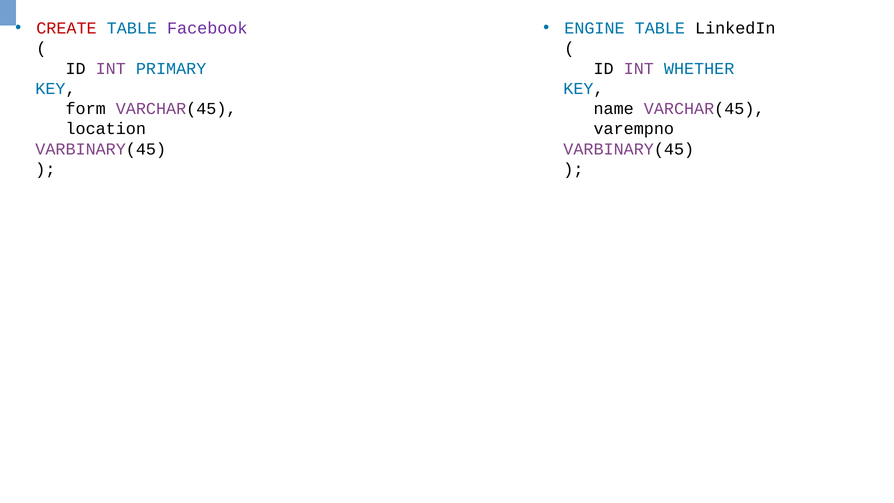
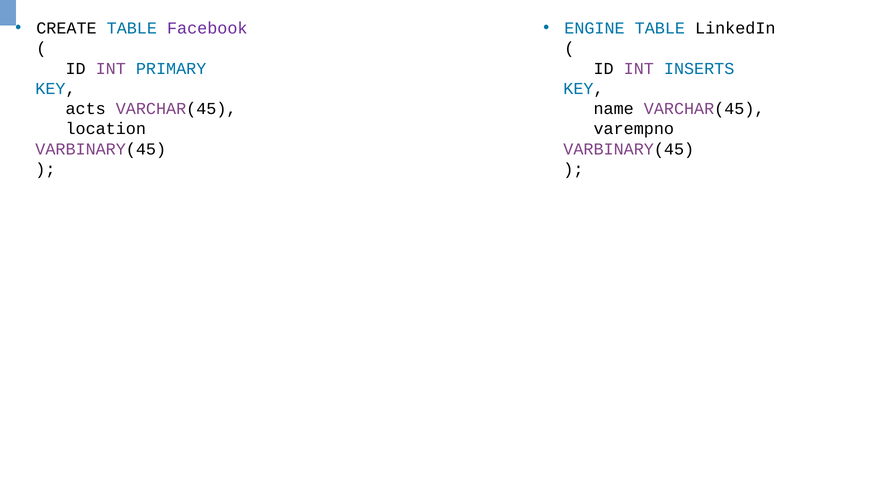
CREATE colour: red -> black (66, 28)
WHETHER: WHETHER -> INSERTS (699, 69)
form: form -> acts (86, 109)
